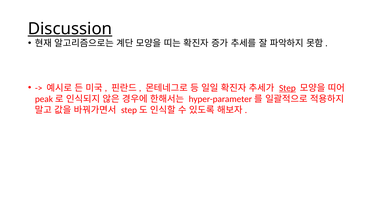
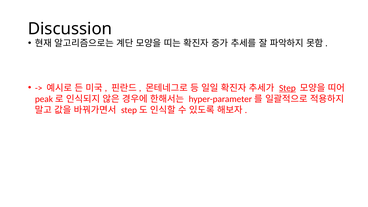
Discussion underline: present -> none (70, 29)
